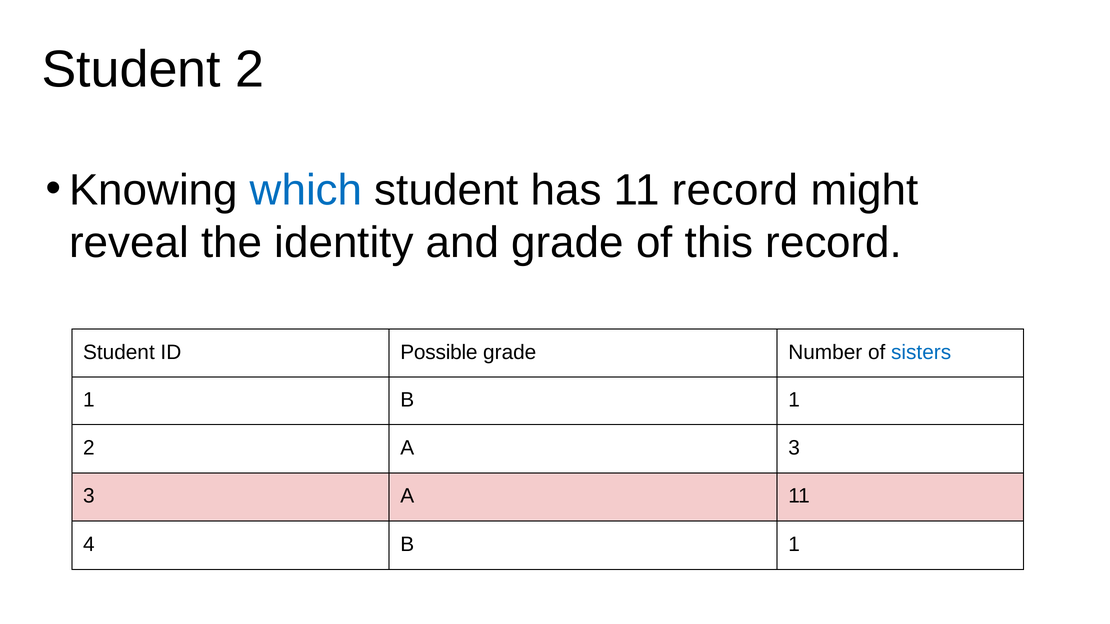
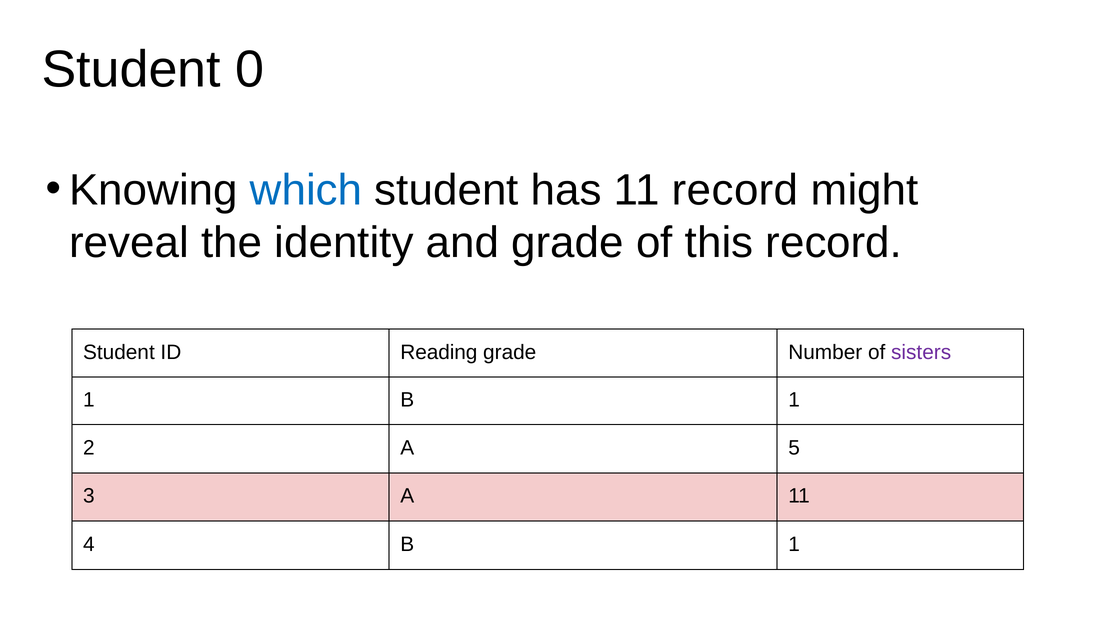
Student 2: 2 -> 0 (250, 70)
Possible: Possible -> Reading (439, 352)
sisters colour: blue -> purple (921, 352)
A 3: 3 -> 5 (794, 448)
